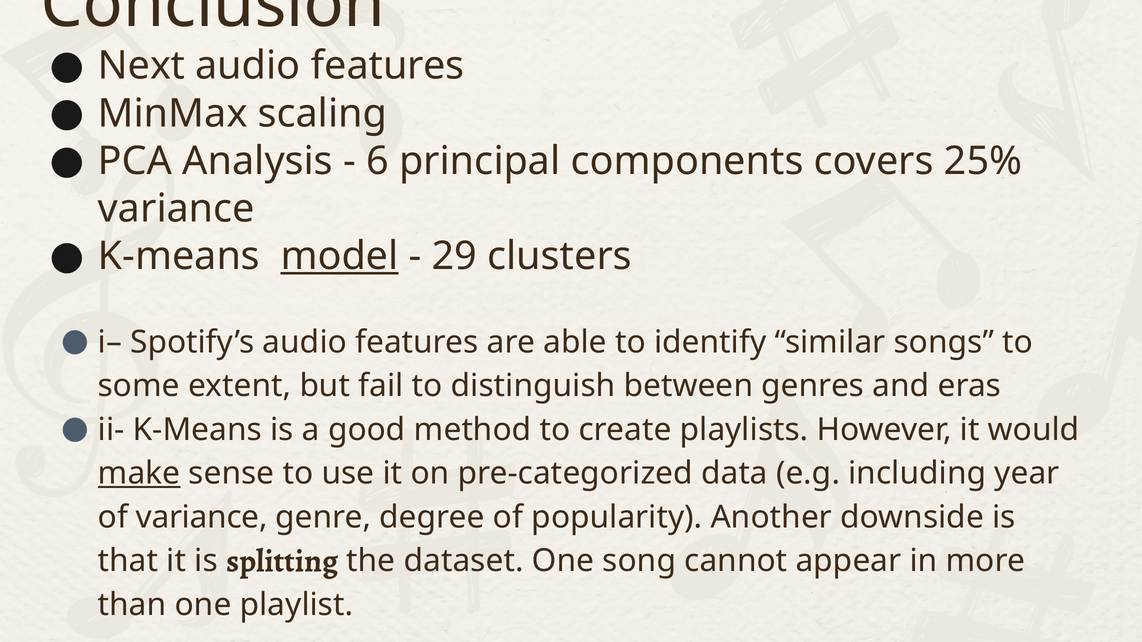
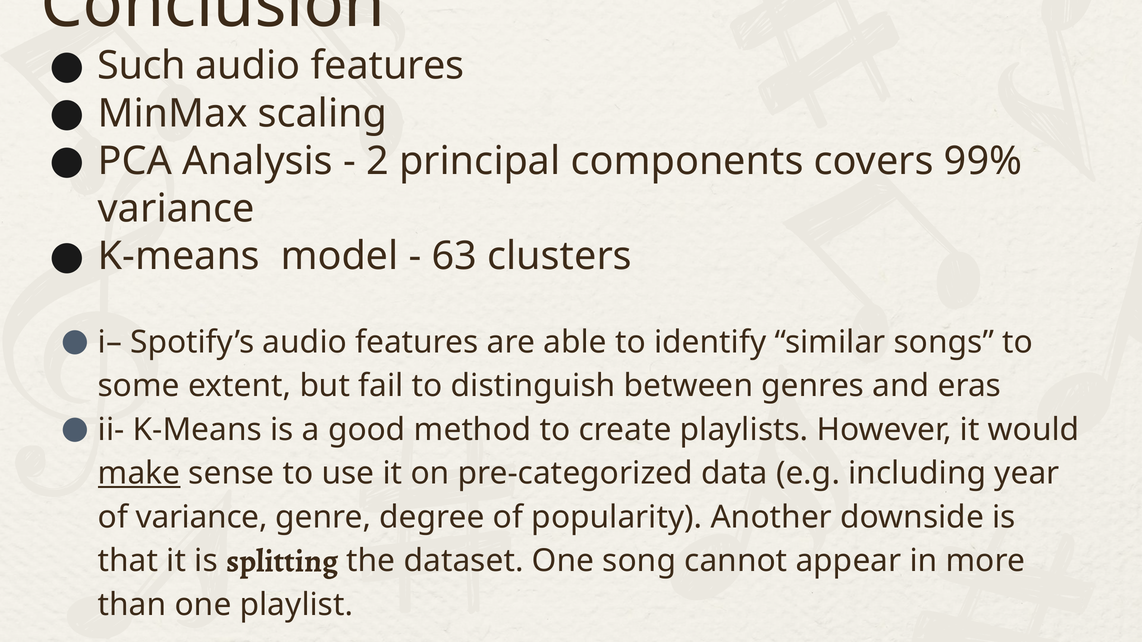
Next: Next -> Such (142, 66)
6: 6 -> 2 (378, 161)
25%: 25% -> 99% (983, 161)
model underline: present -> none (340, 256)
29: 29 -> 63 (454, 256)
